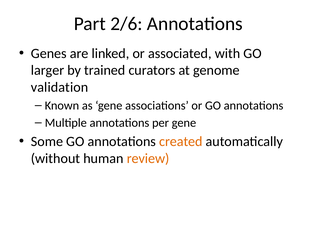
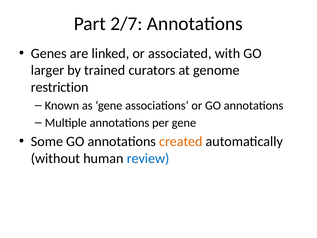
2/6: 2/6 -> 2/7 (126, 24)
validation: validation -> restriction (60, 87)
review colour: orange -> blue (148, 158)
